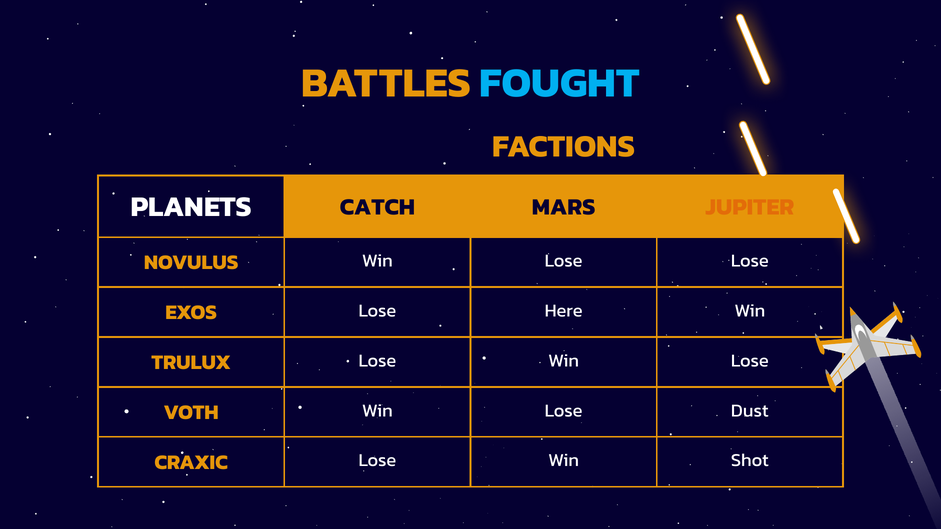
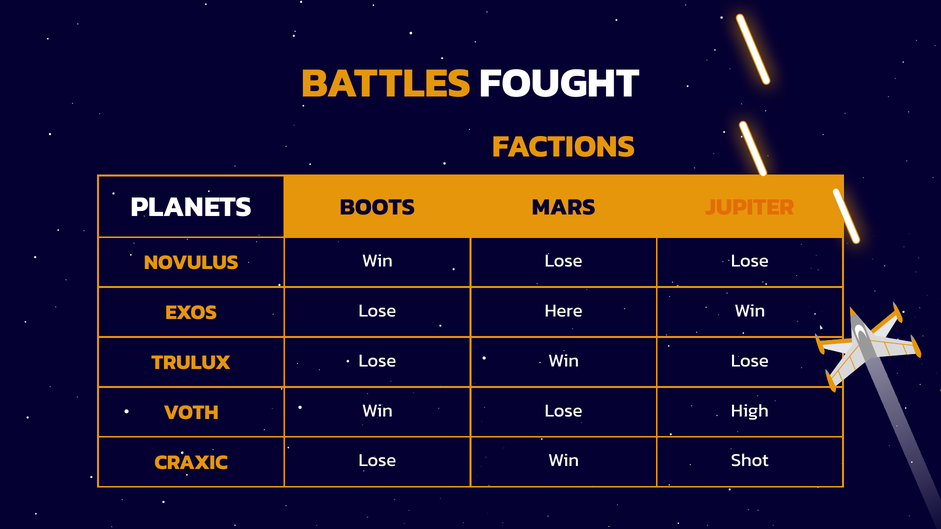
FOUGHT colour: light blue -> white (559, 83)
CATCH: CATCH -> BOOTS (377, 207)
Dust: Dust -> High (750, 411)
